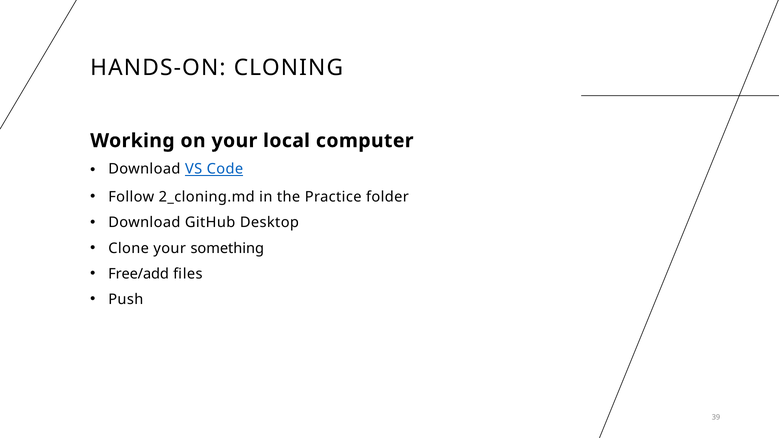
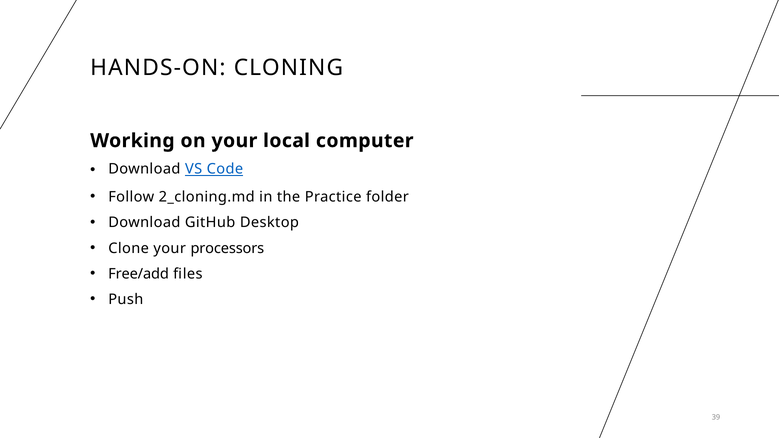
something: something -> processors (227, 248)
